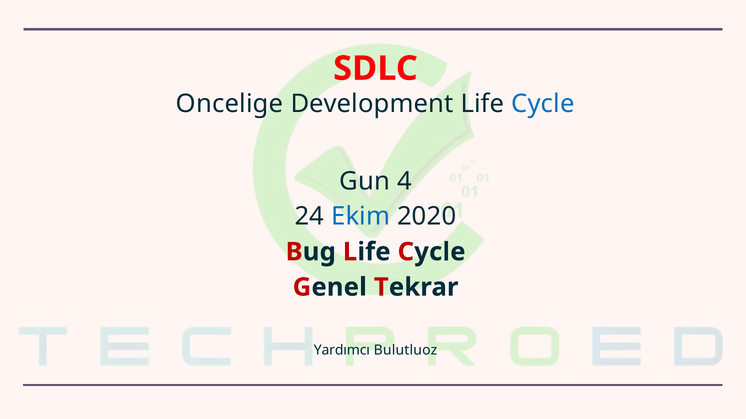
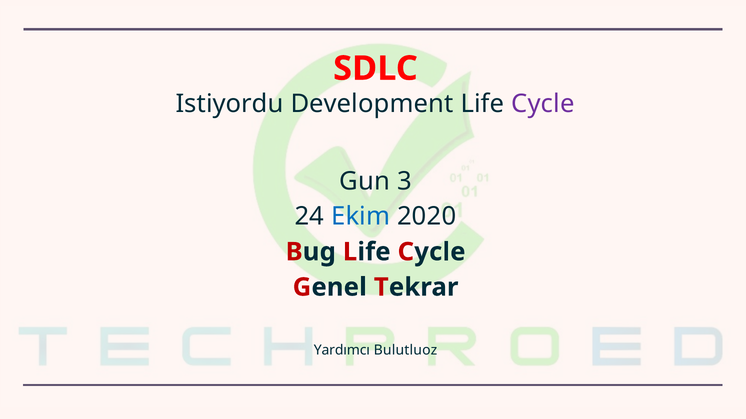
Oncelige: Oncelige -> Istiyordu (230, 104)
Cycle colour: blue -> purple (543, 104)
4: 4 -> 3 (404, 181)
